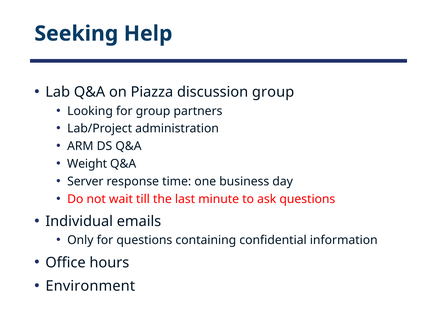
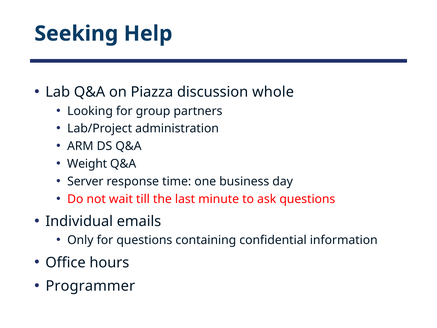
discussion group: group -> whole (273, 92)
Environment: Environment -> Programmer (90, 286)
